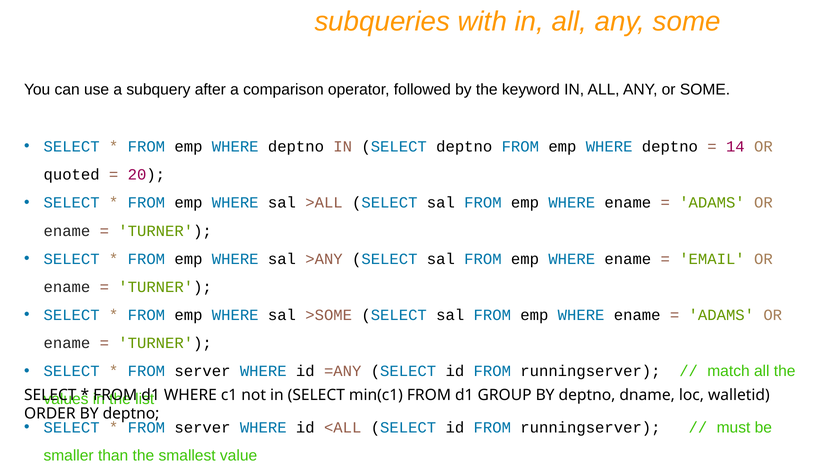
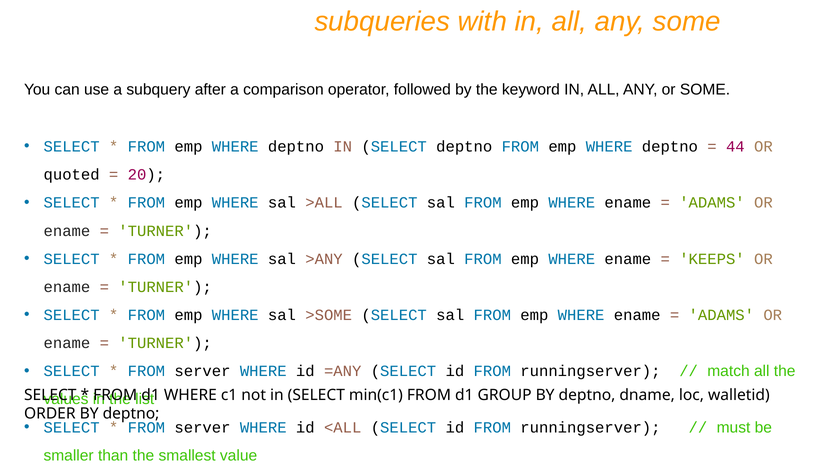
14: 14 -> 44 (735, 146)
EMAIL: EMAIL -> KEEPS (712, 259)
